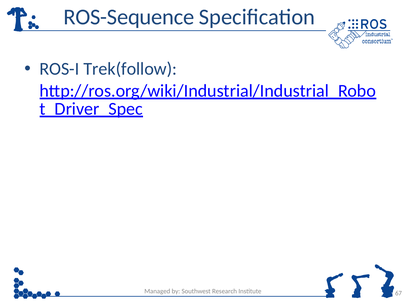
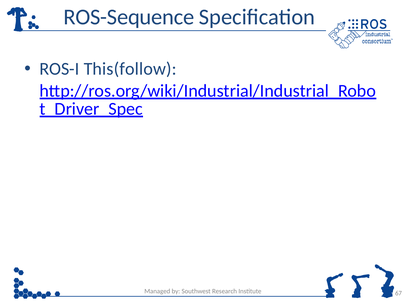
Trek(follow: Trek(follow -> This(follow (130, 69)
